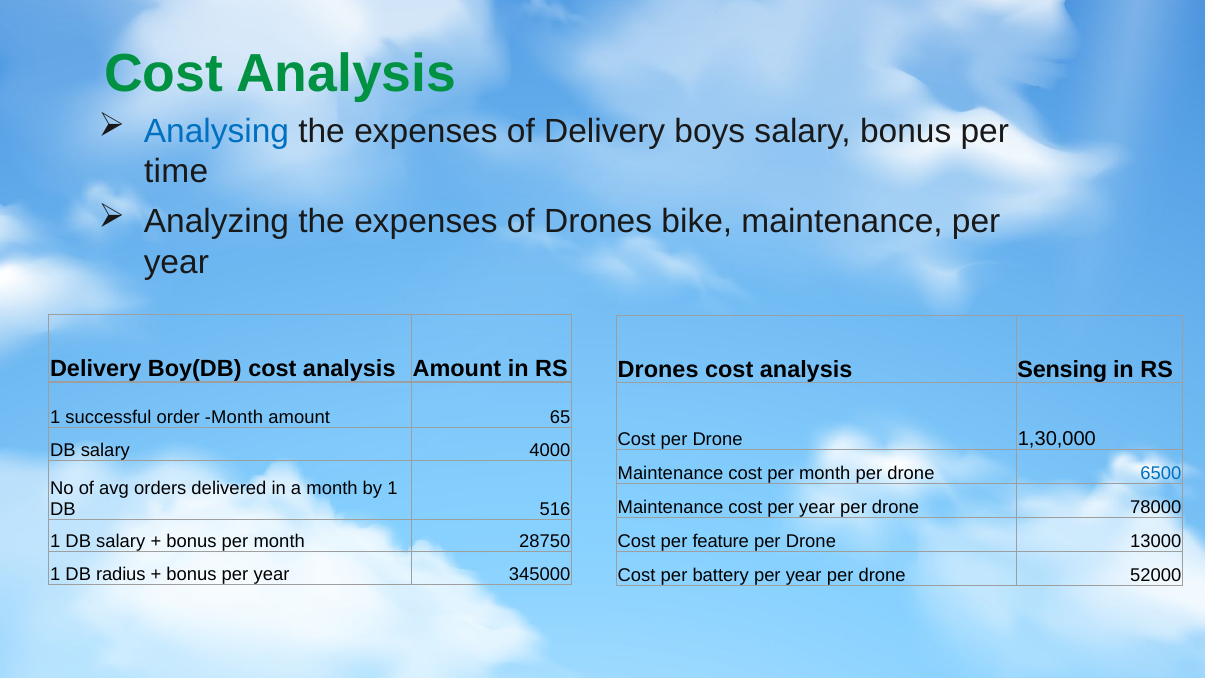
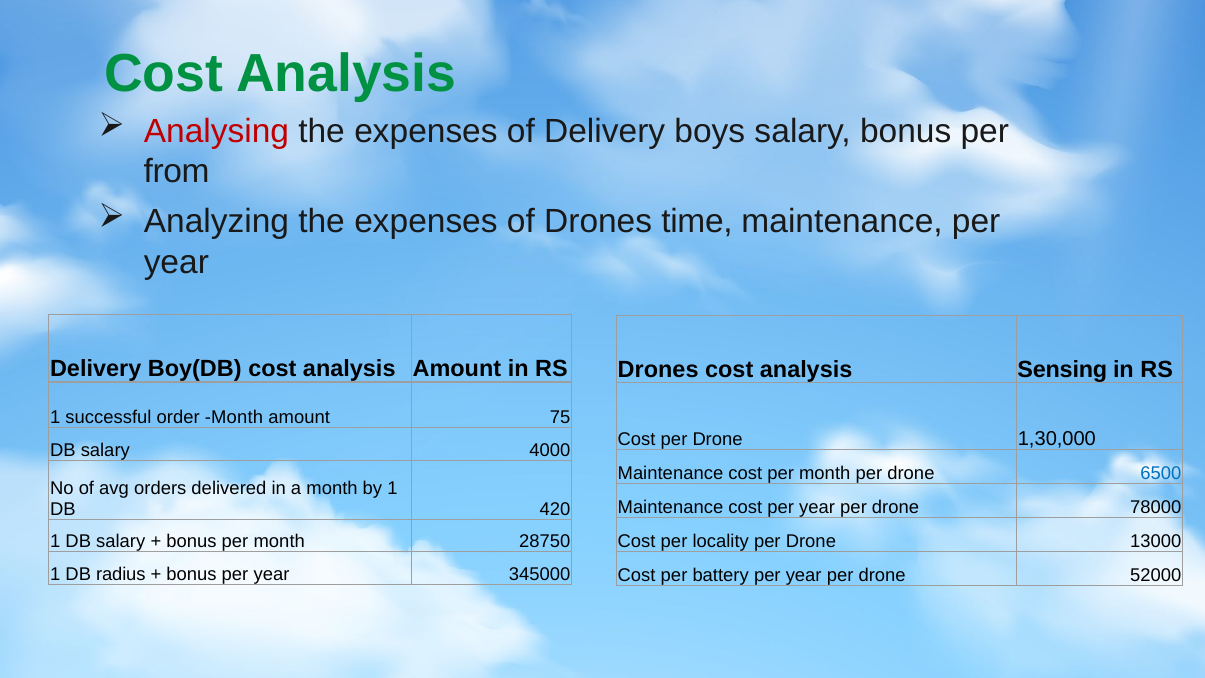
Analysing colour: blue -> red (216, 131)
time: time -> from (177, 171)
bike: bike -> time (697, 222)
65: 65 -> 75 (560, 418)
516: 516 -> 420 (555, 509)
feature: feature -> locality (721, 542)
